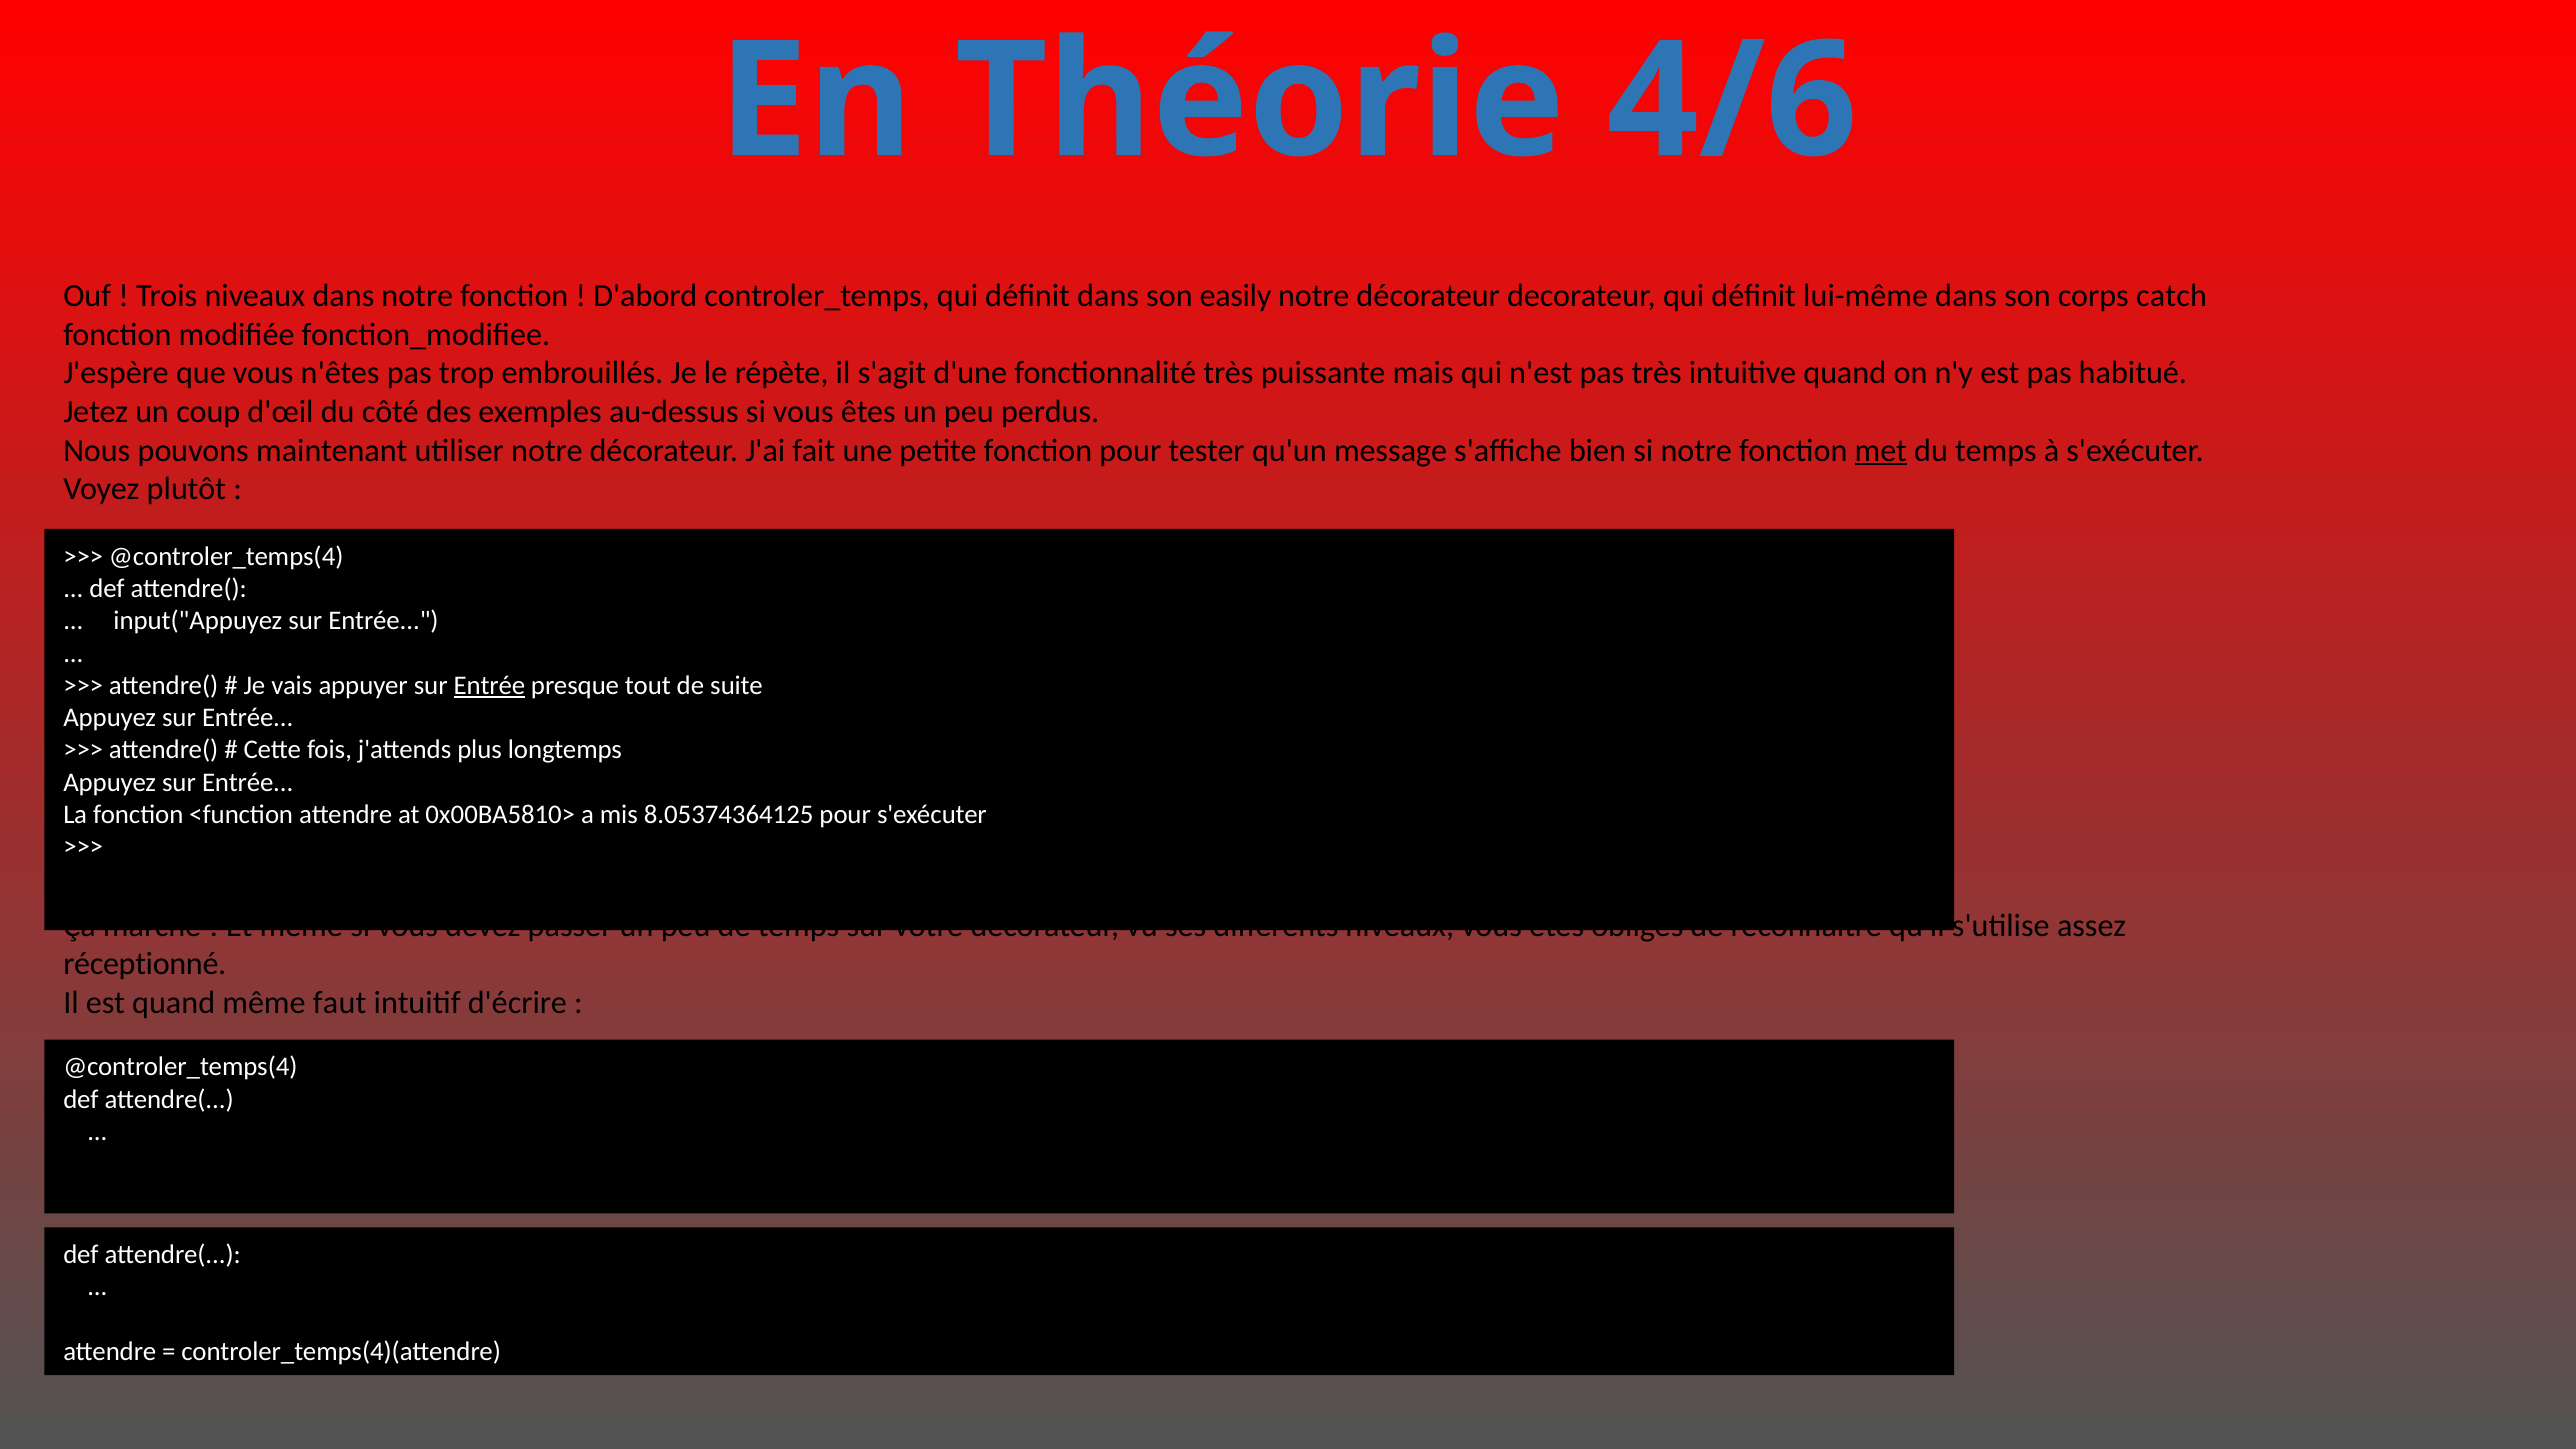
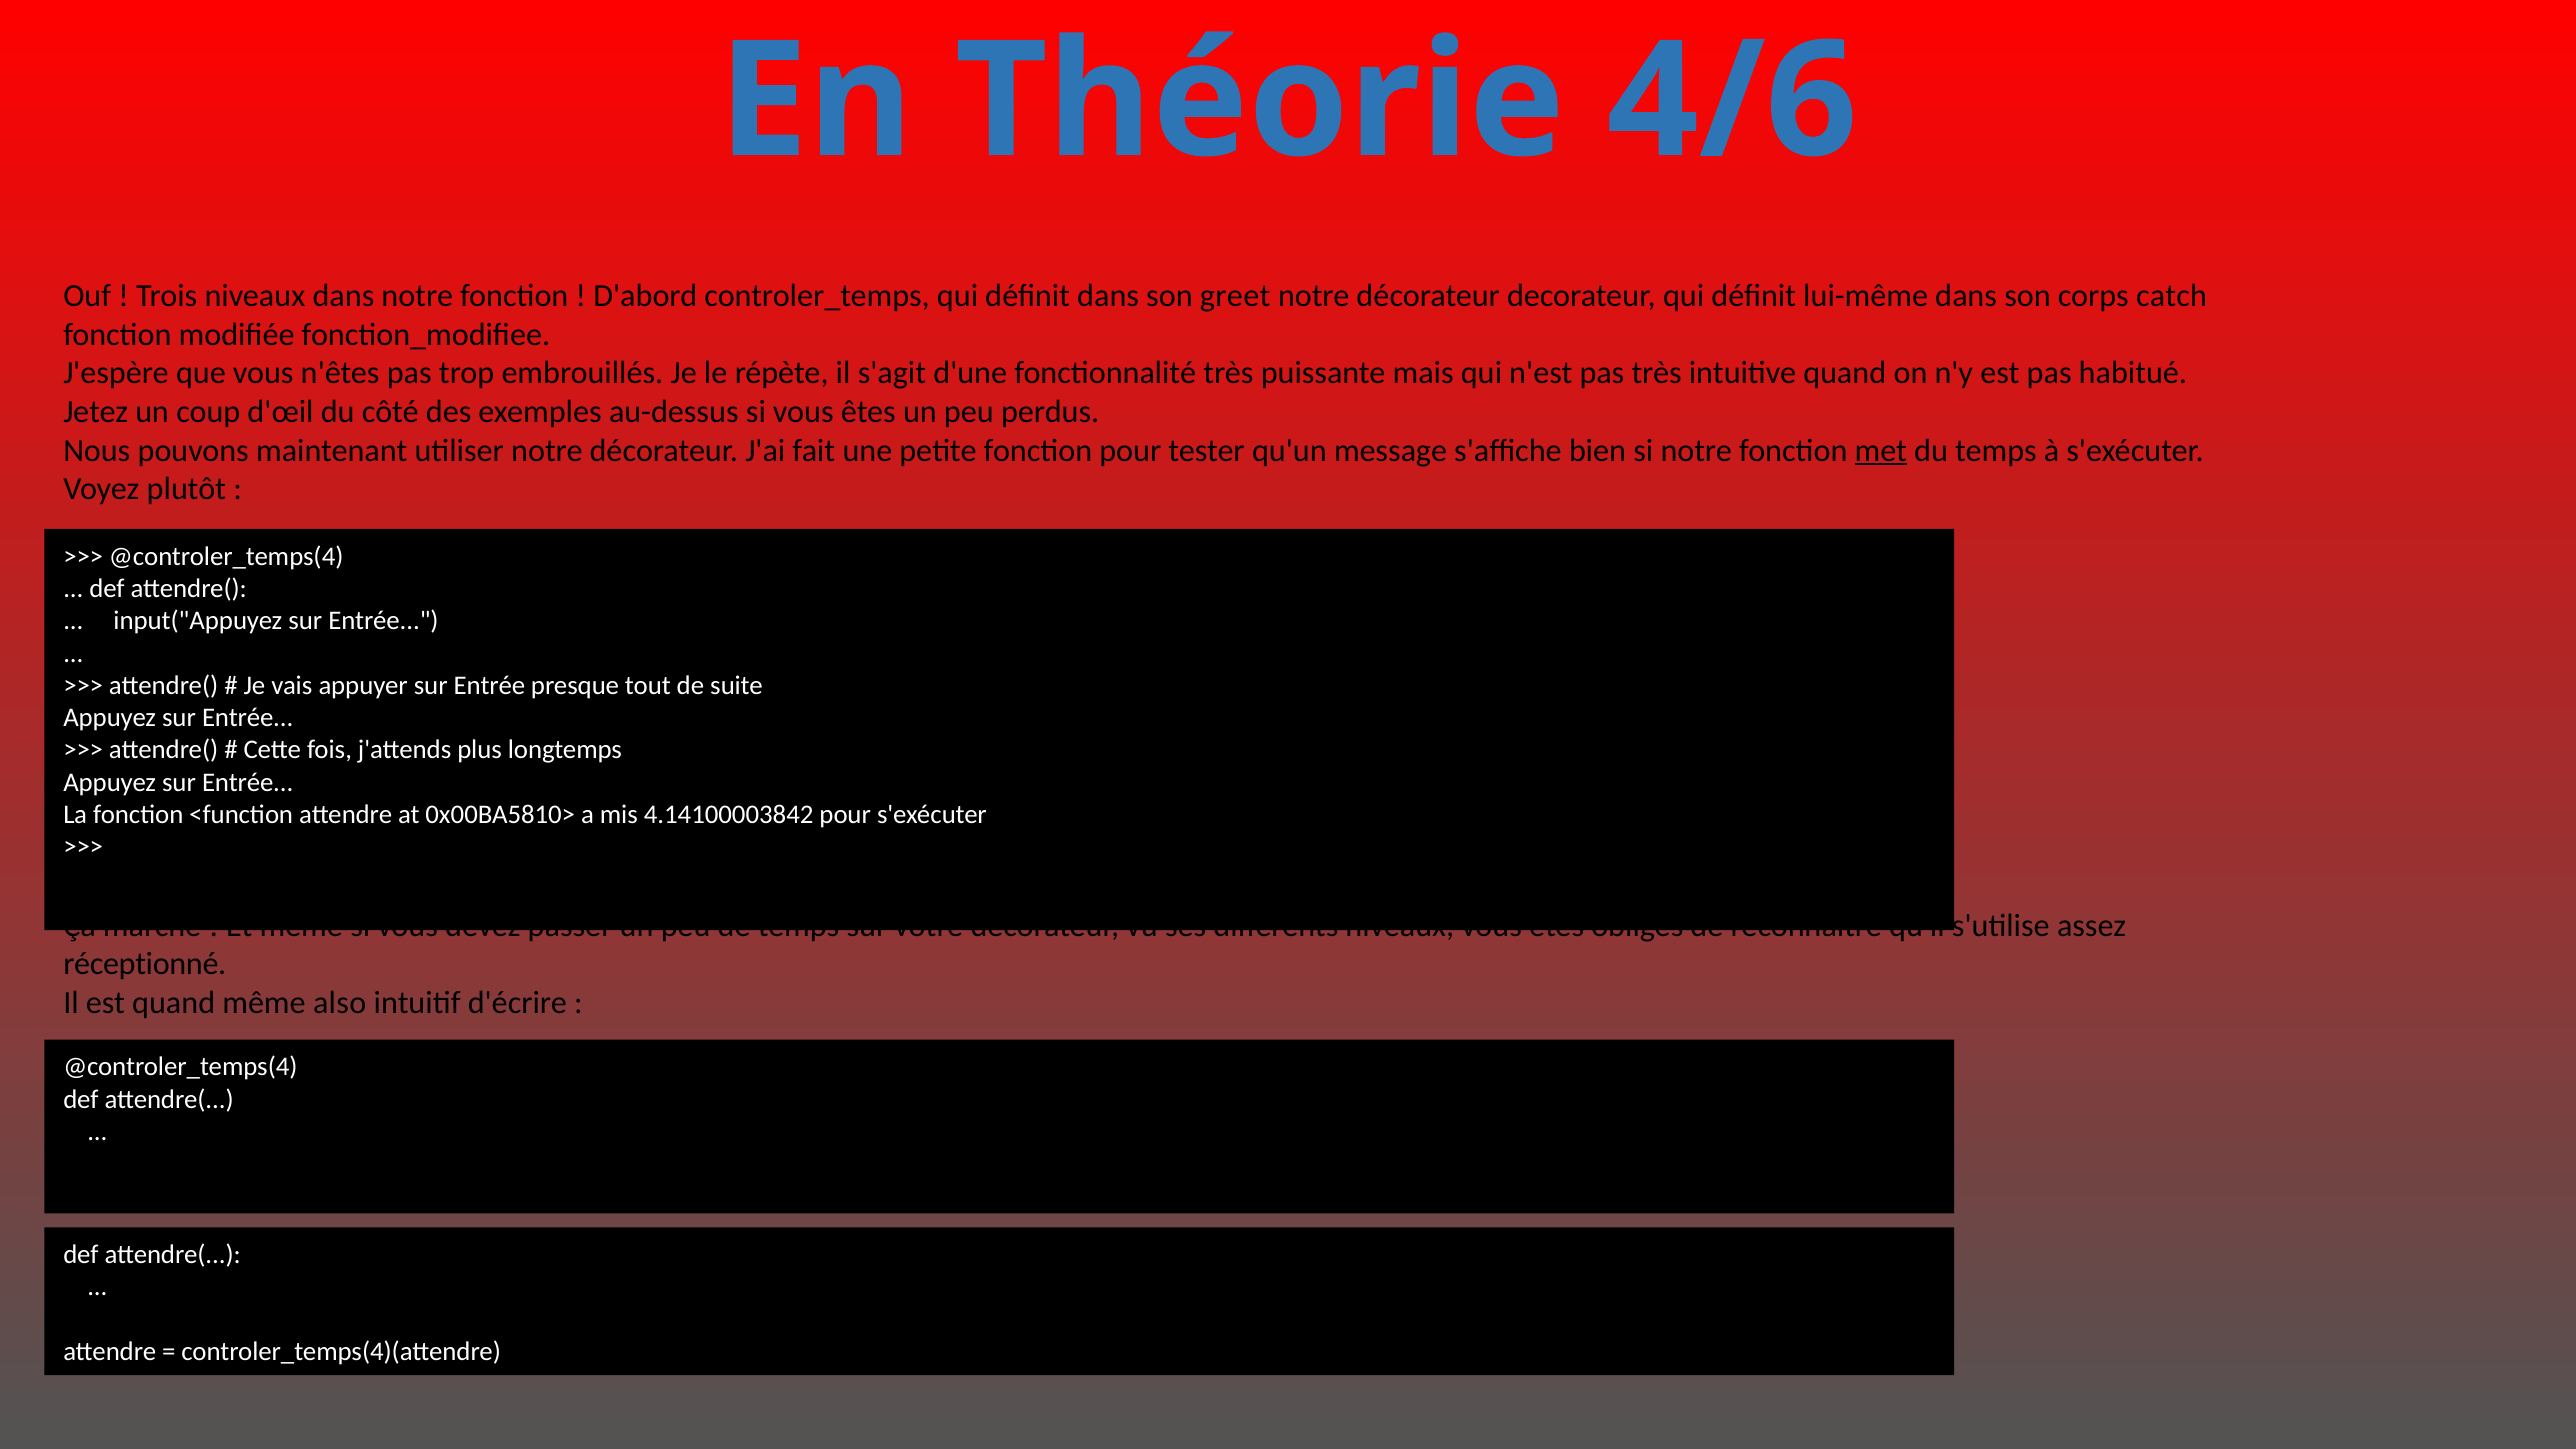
easily: easily -> greet (1235, 296)
Entrée underline: present -> none (489, 685)
8.05374364125: 8.05374364125 -> 4.14100003842 (729, 814)
faut: faut -> also (340, 1003)
